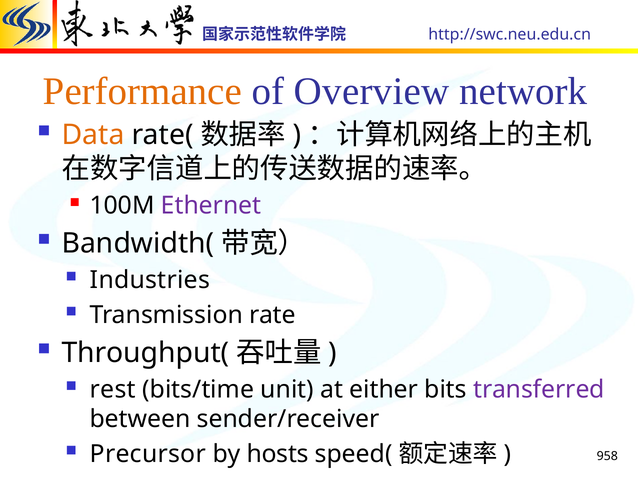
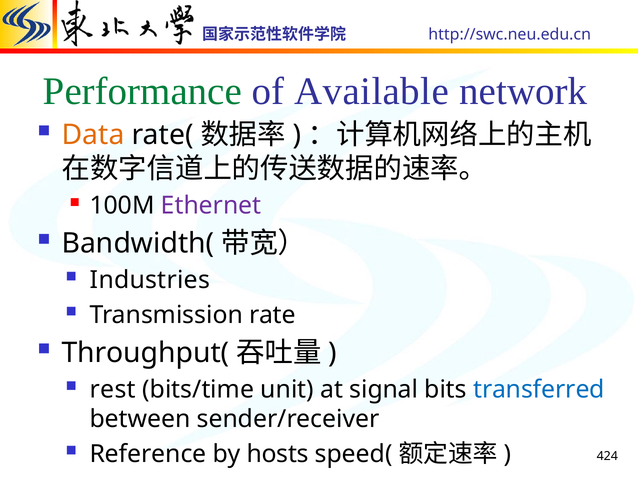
Performance colour: orange -> green (142, 91)
Overview: Overview -> Available (372, 91)
either: either -> signal (384, 389)
transferred colour: purple -> blue (539, 389)
Precursor: Precursor -> Reference (148, 454)
958: 958 -> 424 (607, 456)
